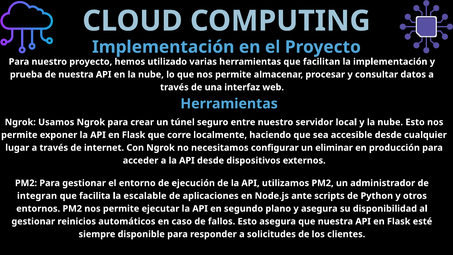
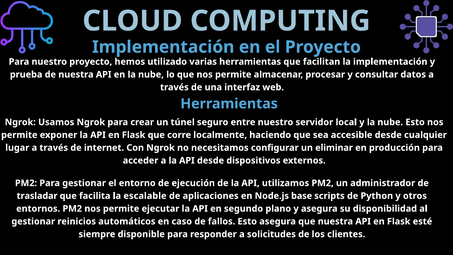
integran: integran -> trasladar (37, 196)
ante: ante -> base (302, 196)
